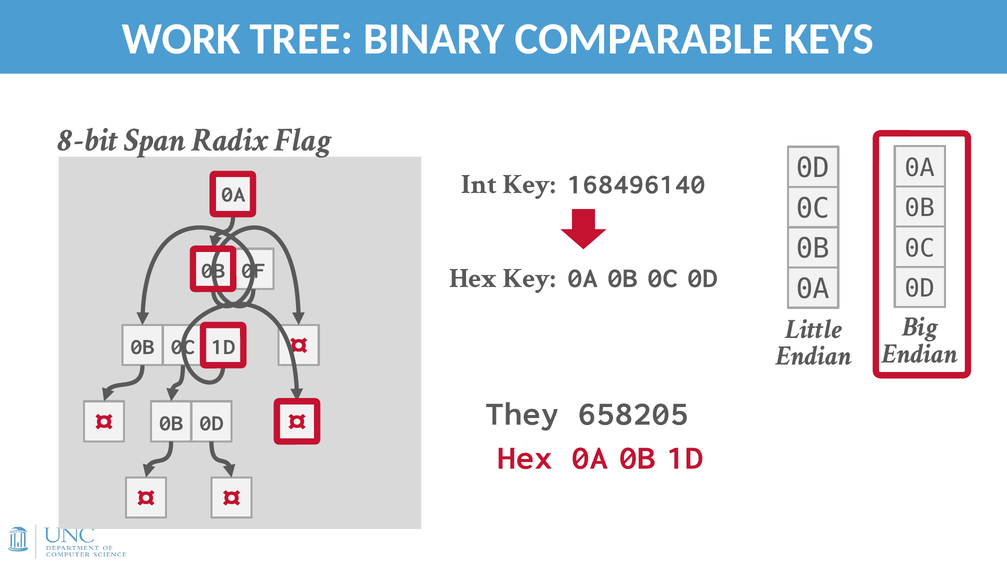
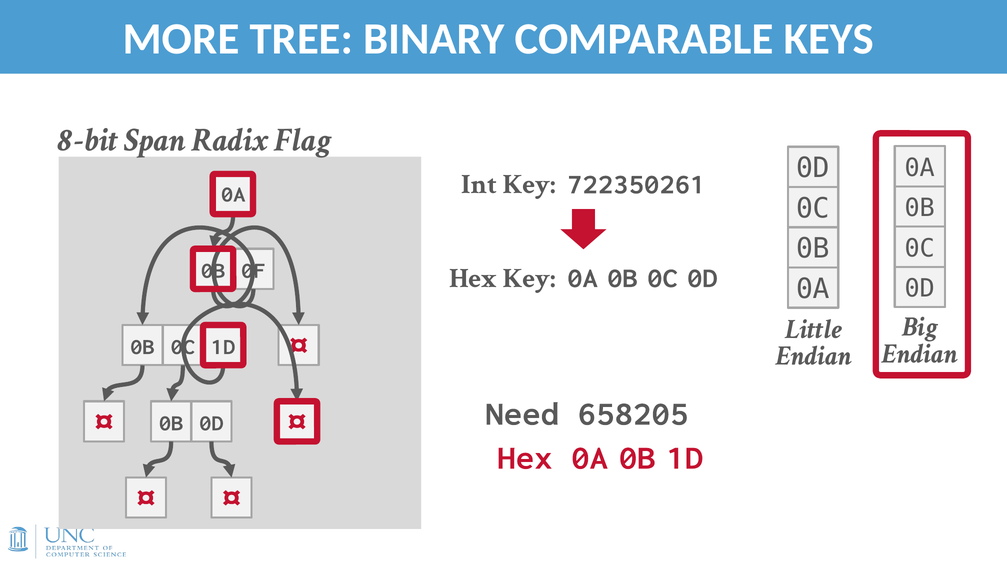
WORK: WORK -> MORE (181, 39)
168496140: 168496140 -> 722350261 (636, 184)
They: They -> Need (522, 414)
